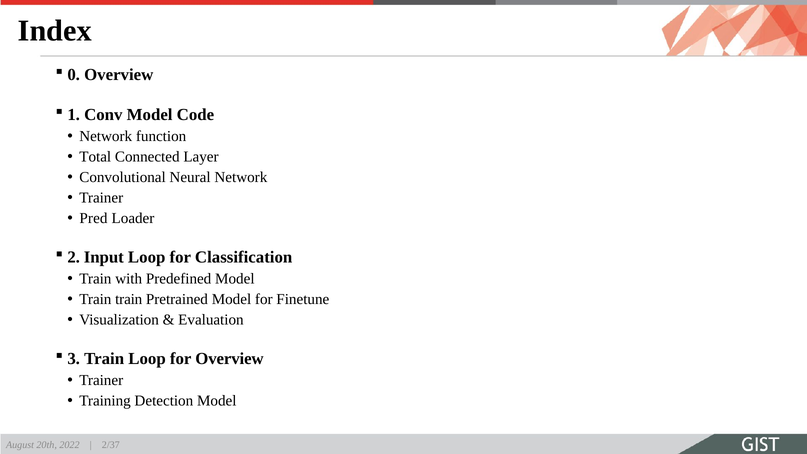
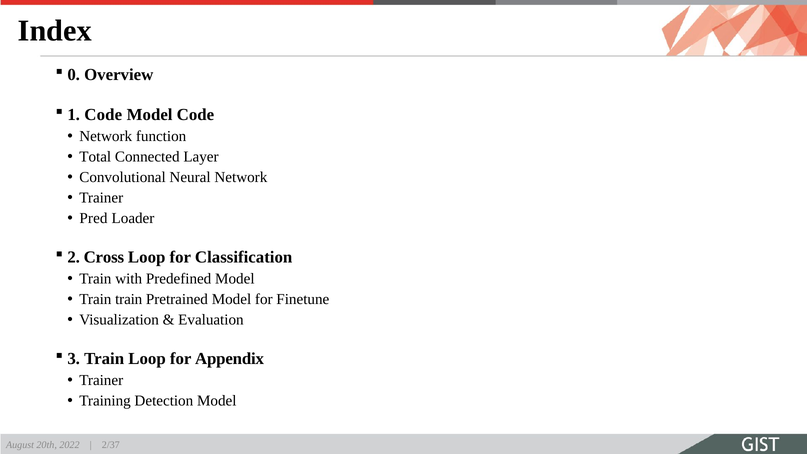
Conv: Conv -> Code (103, 115)
Input: Input -> Cross (104, 257)
for Overview: Overview -> Appendix (230, 359)
